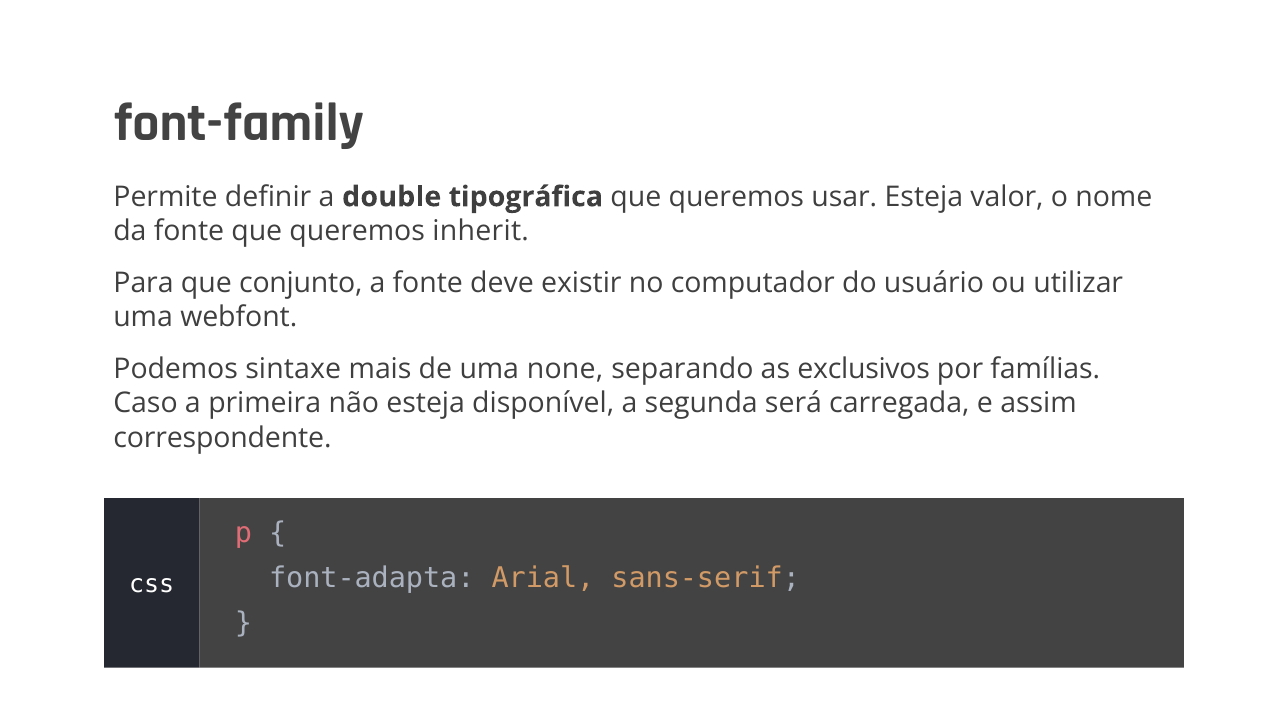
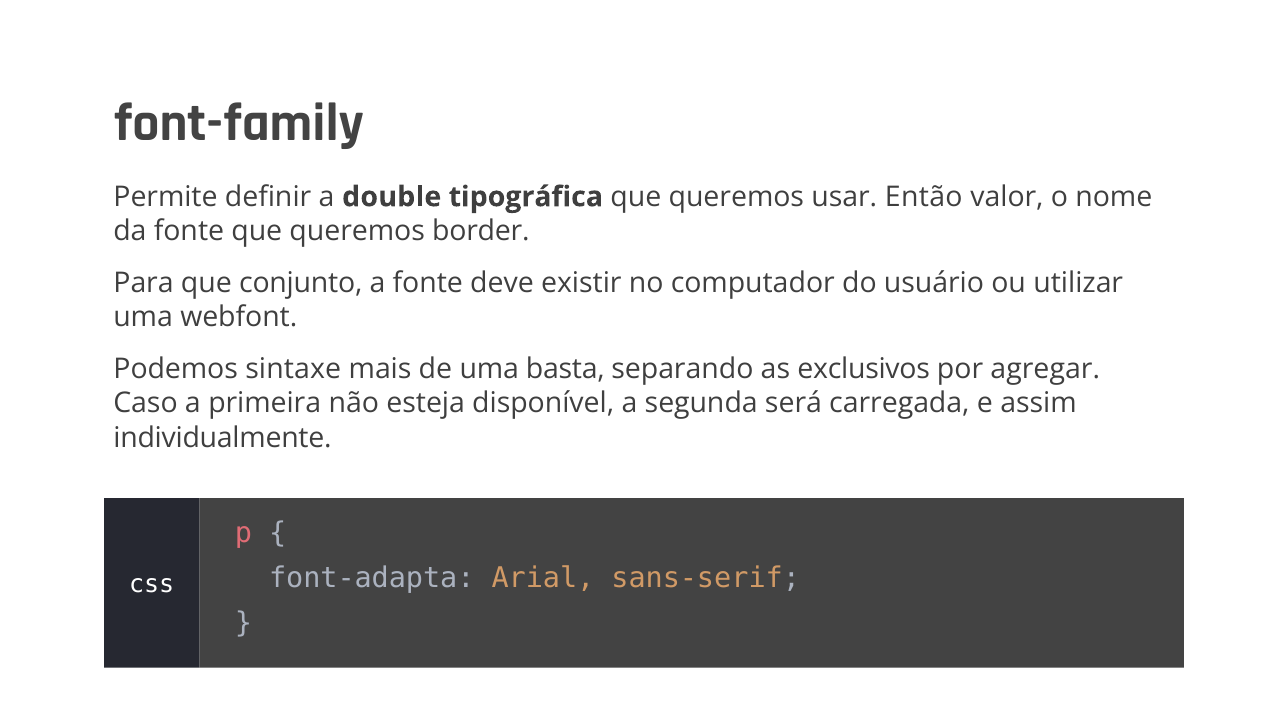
usar Esteja: Esteja -> Então (924, 197)
inherit: inherit -> border (481, 231)
none: none -> basta (565, 370)
famílias: famílias -> agregar (1045, 370)
correspondente: correspondente -> individualmente (222, 438)
